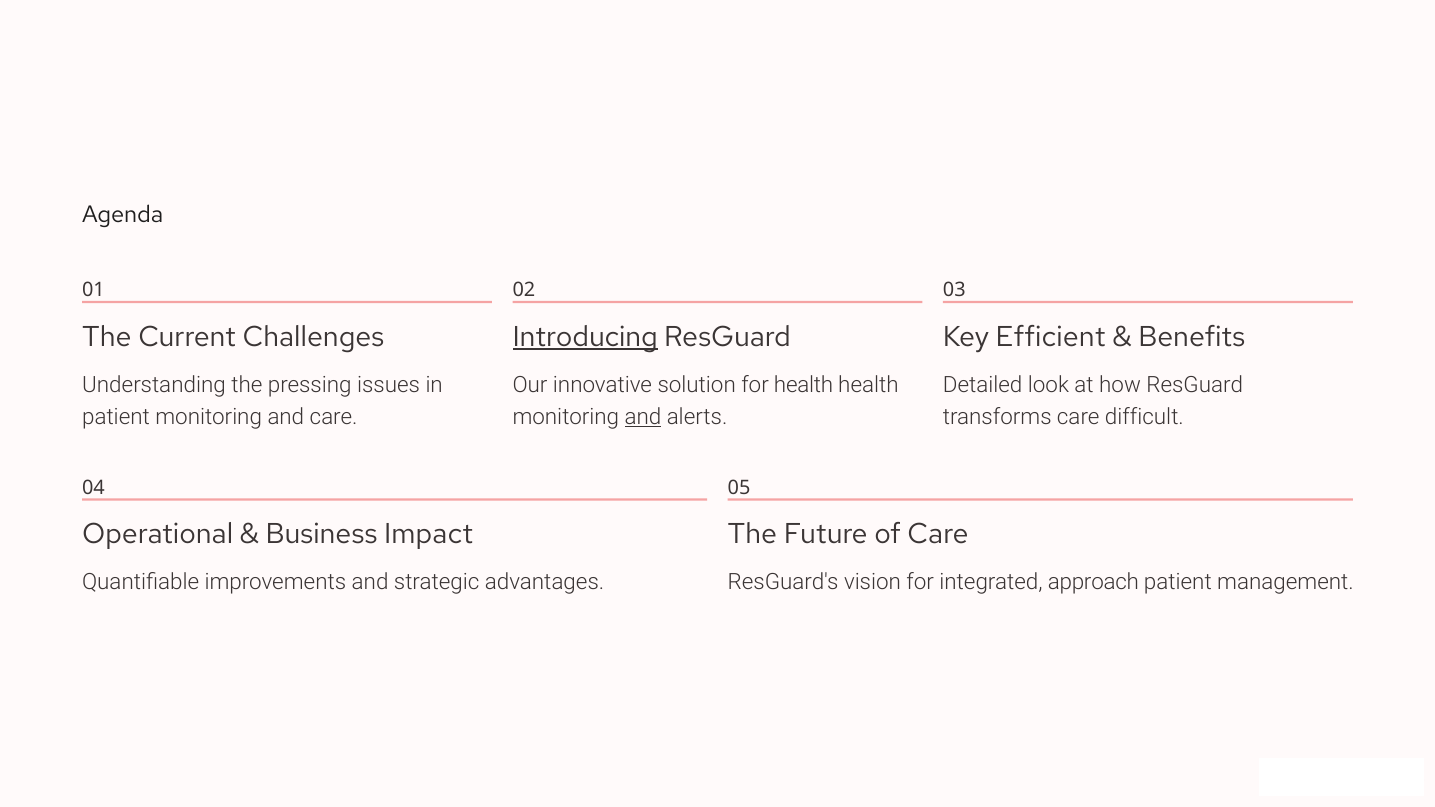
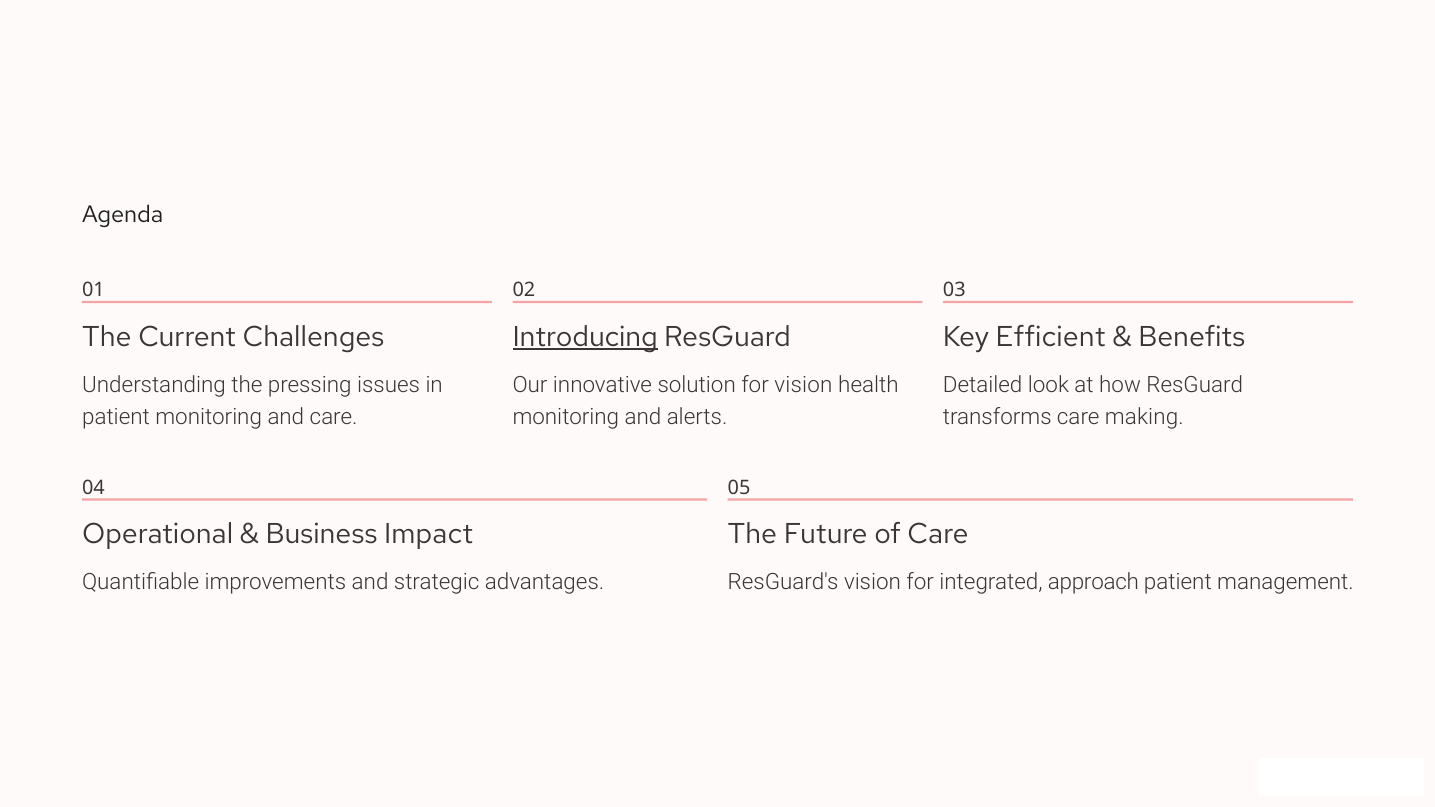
for health: health -> vision (803, 385)
and underline: present -> none (643, 417)
difficult: difficult -> making (1144, 417)
